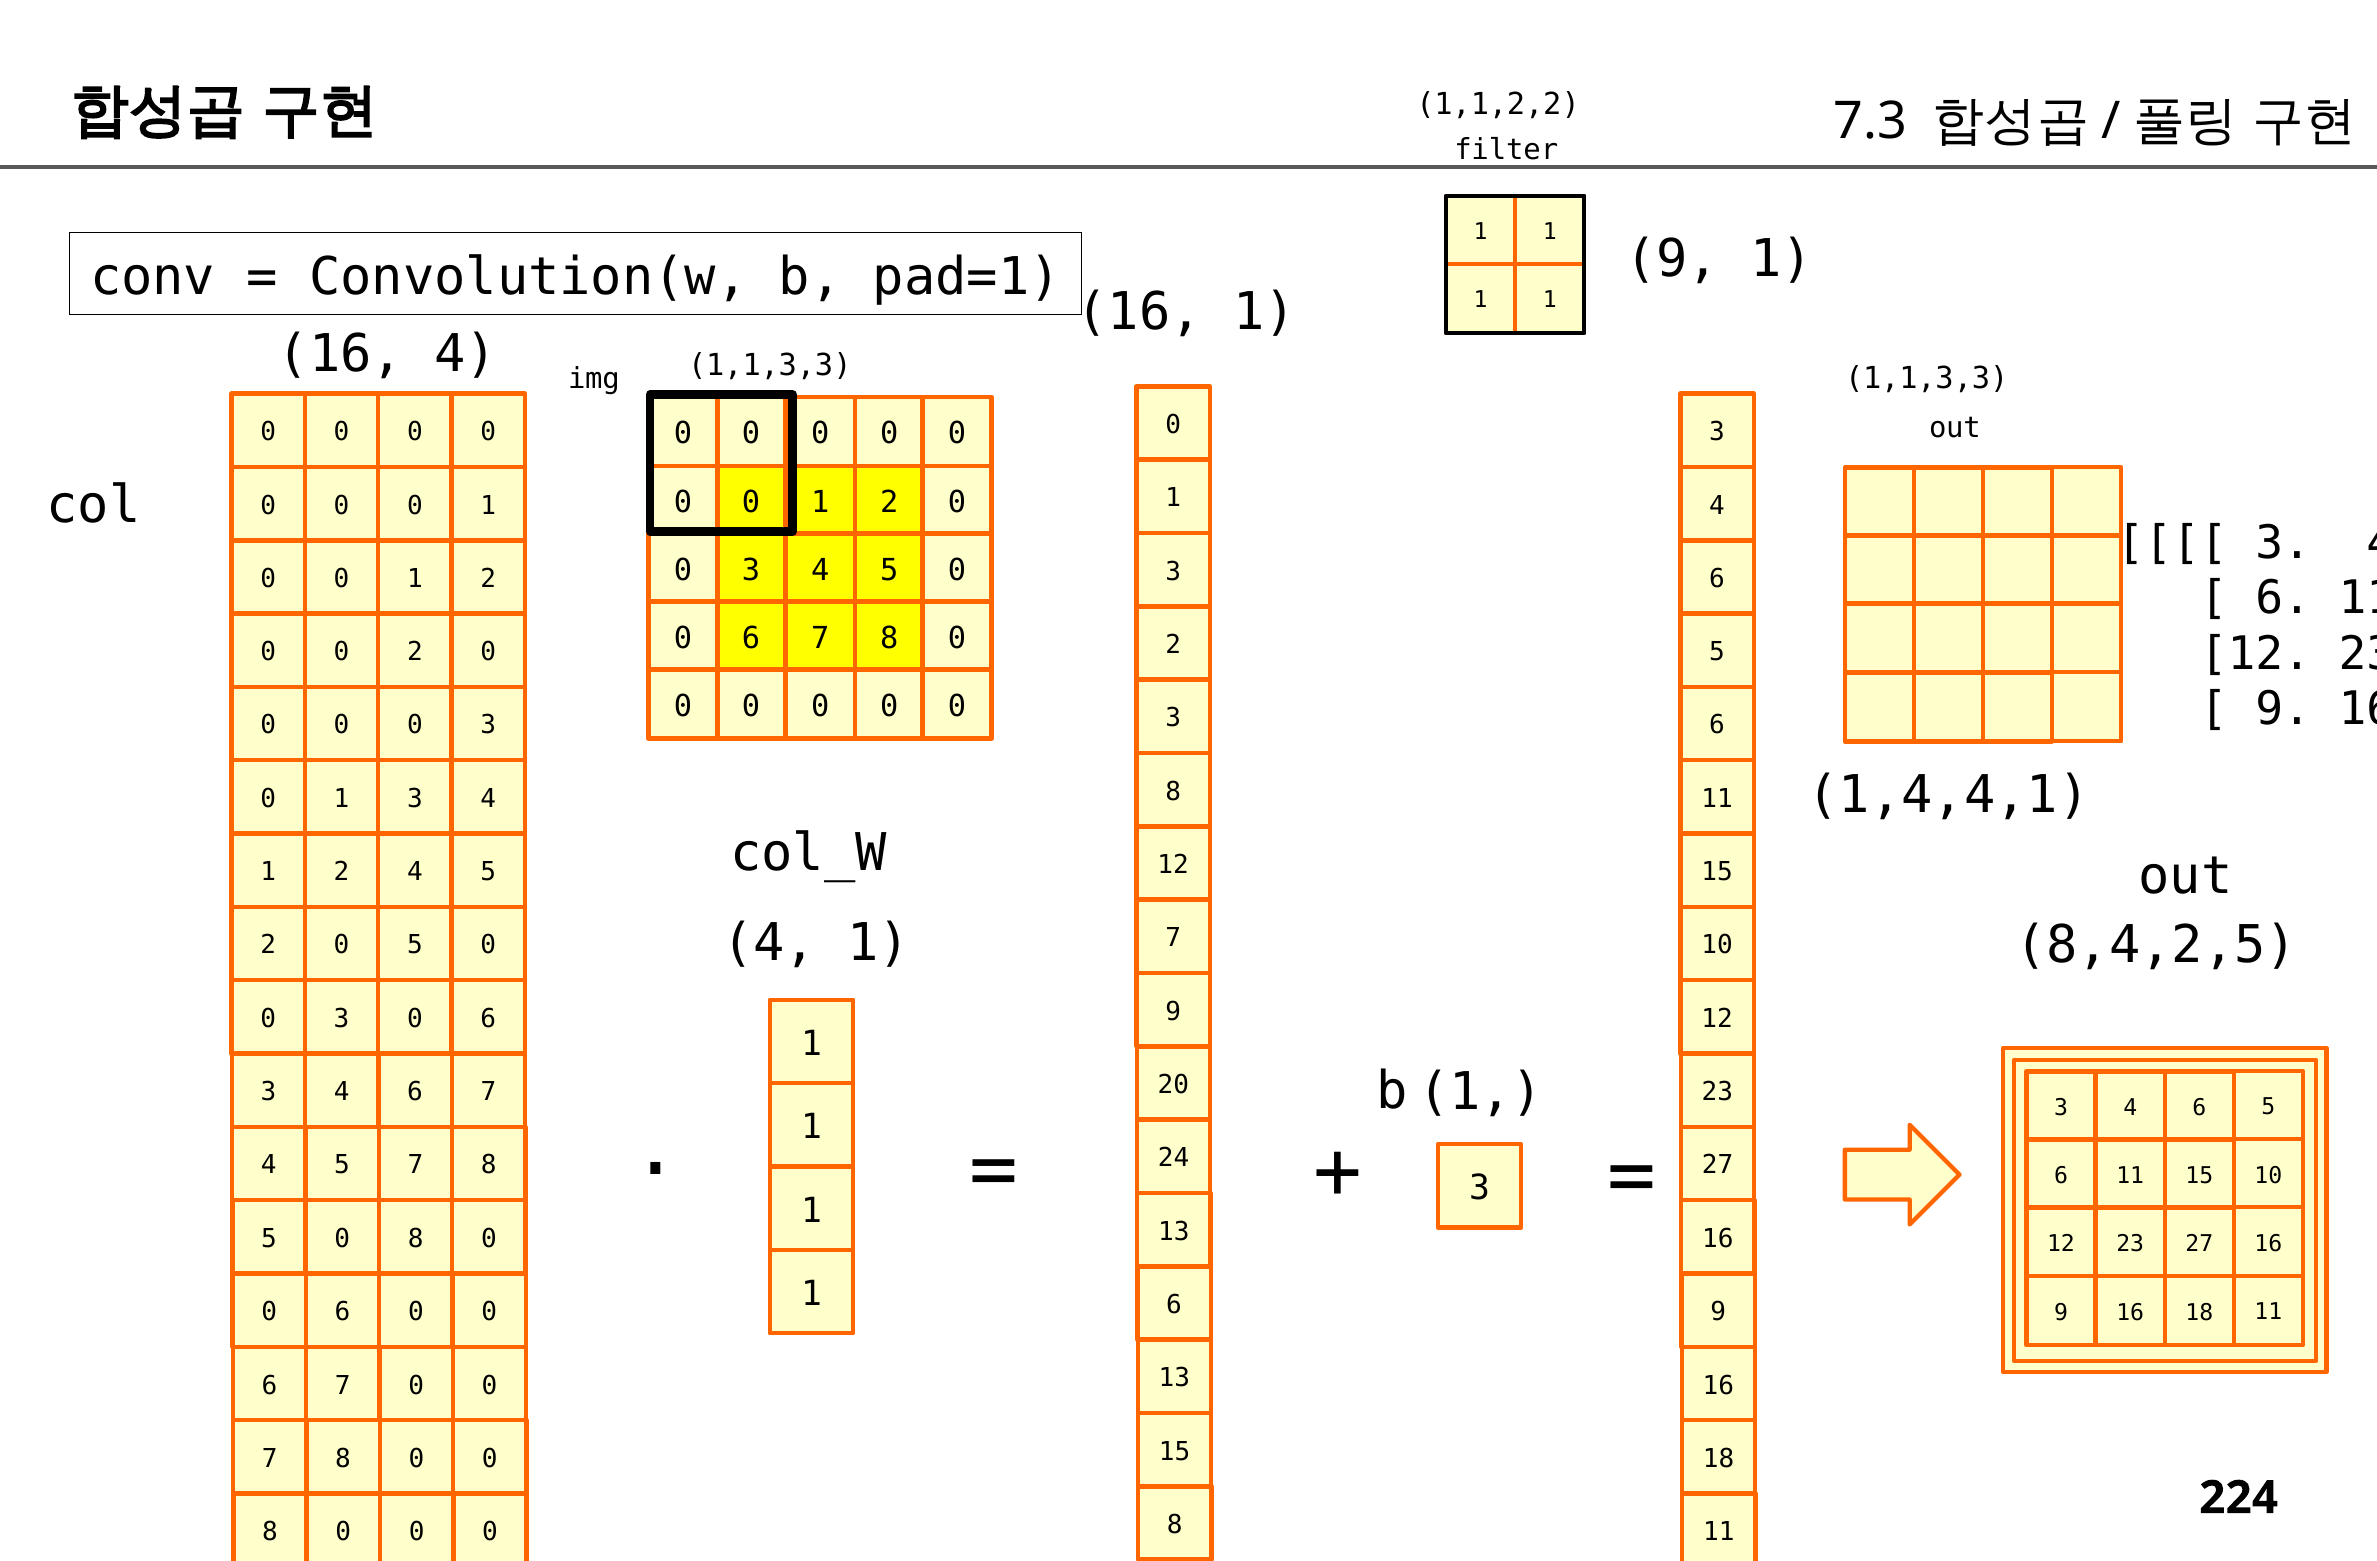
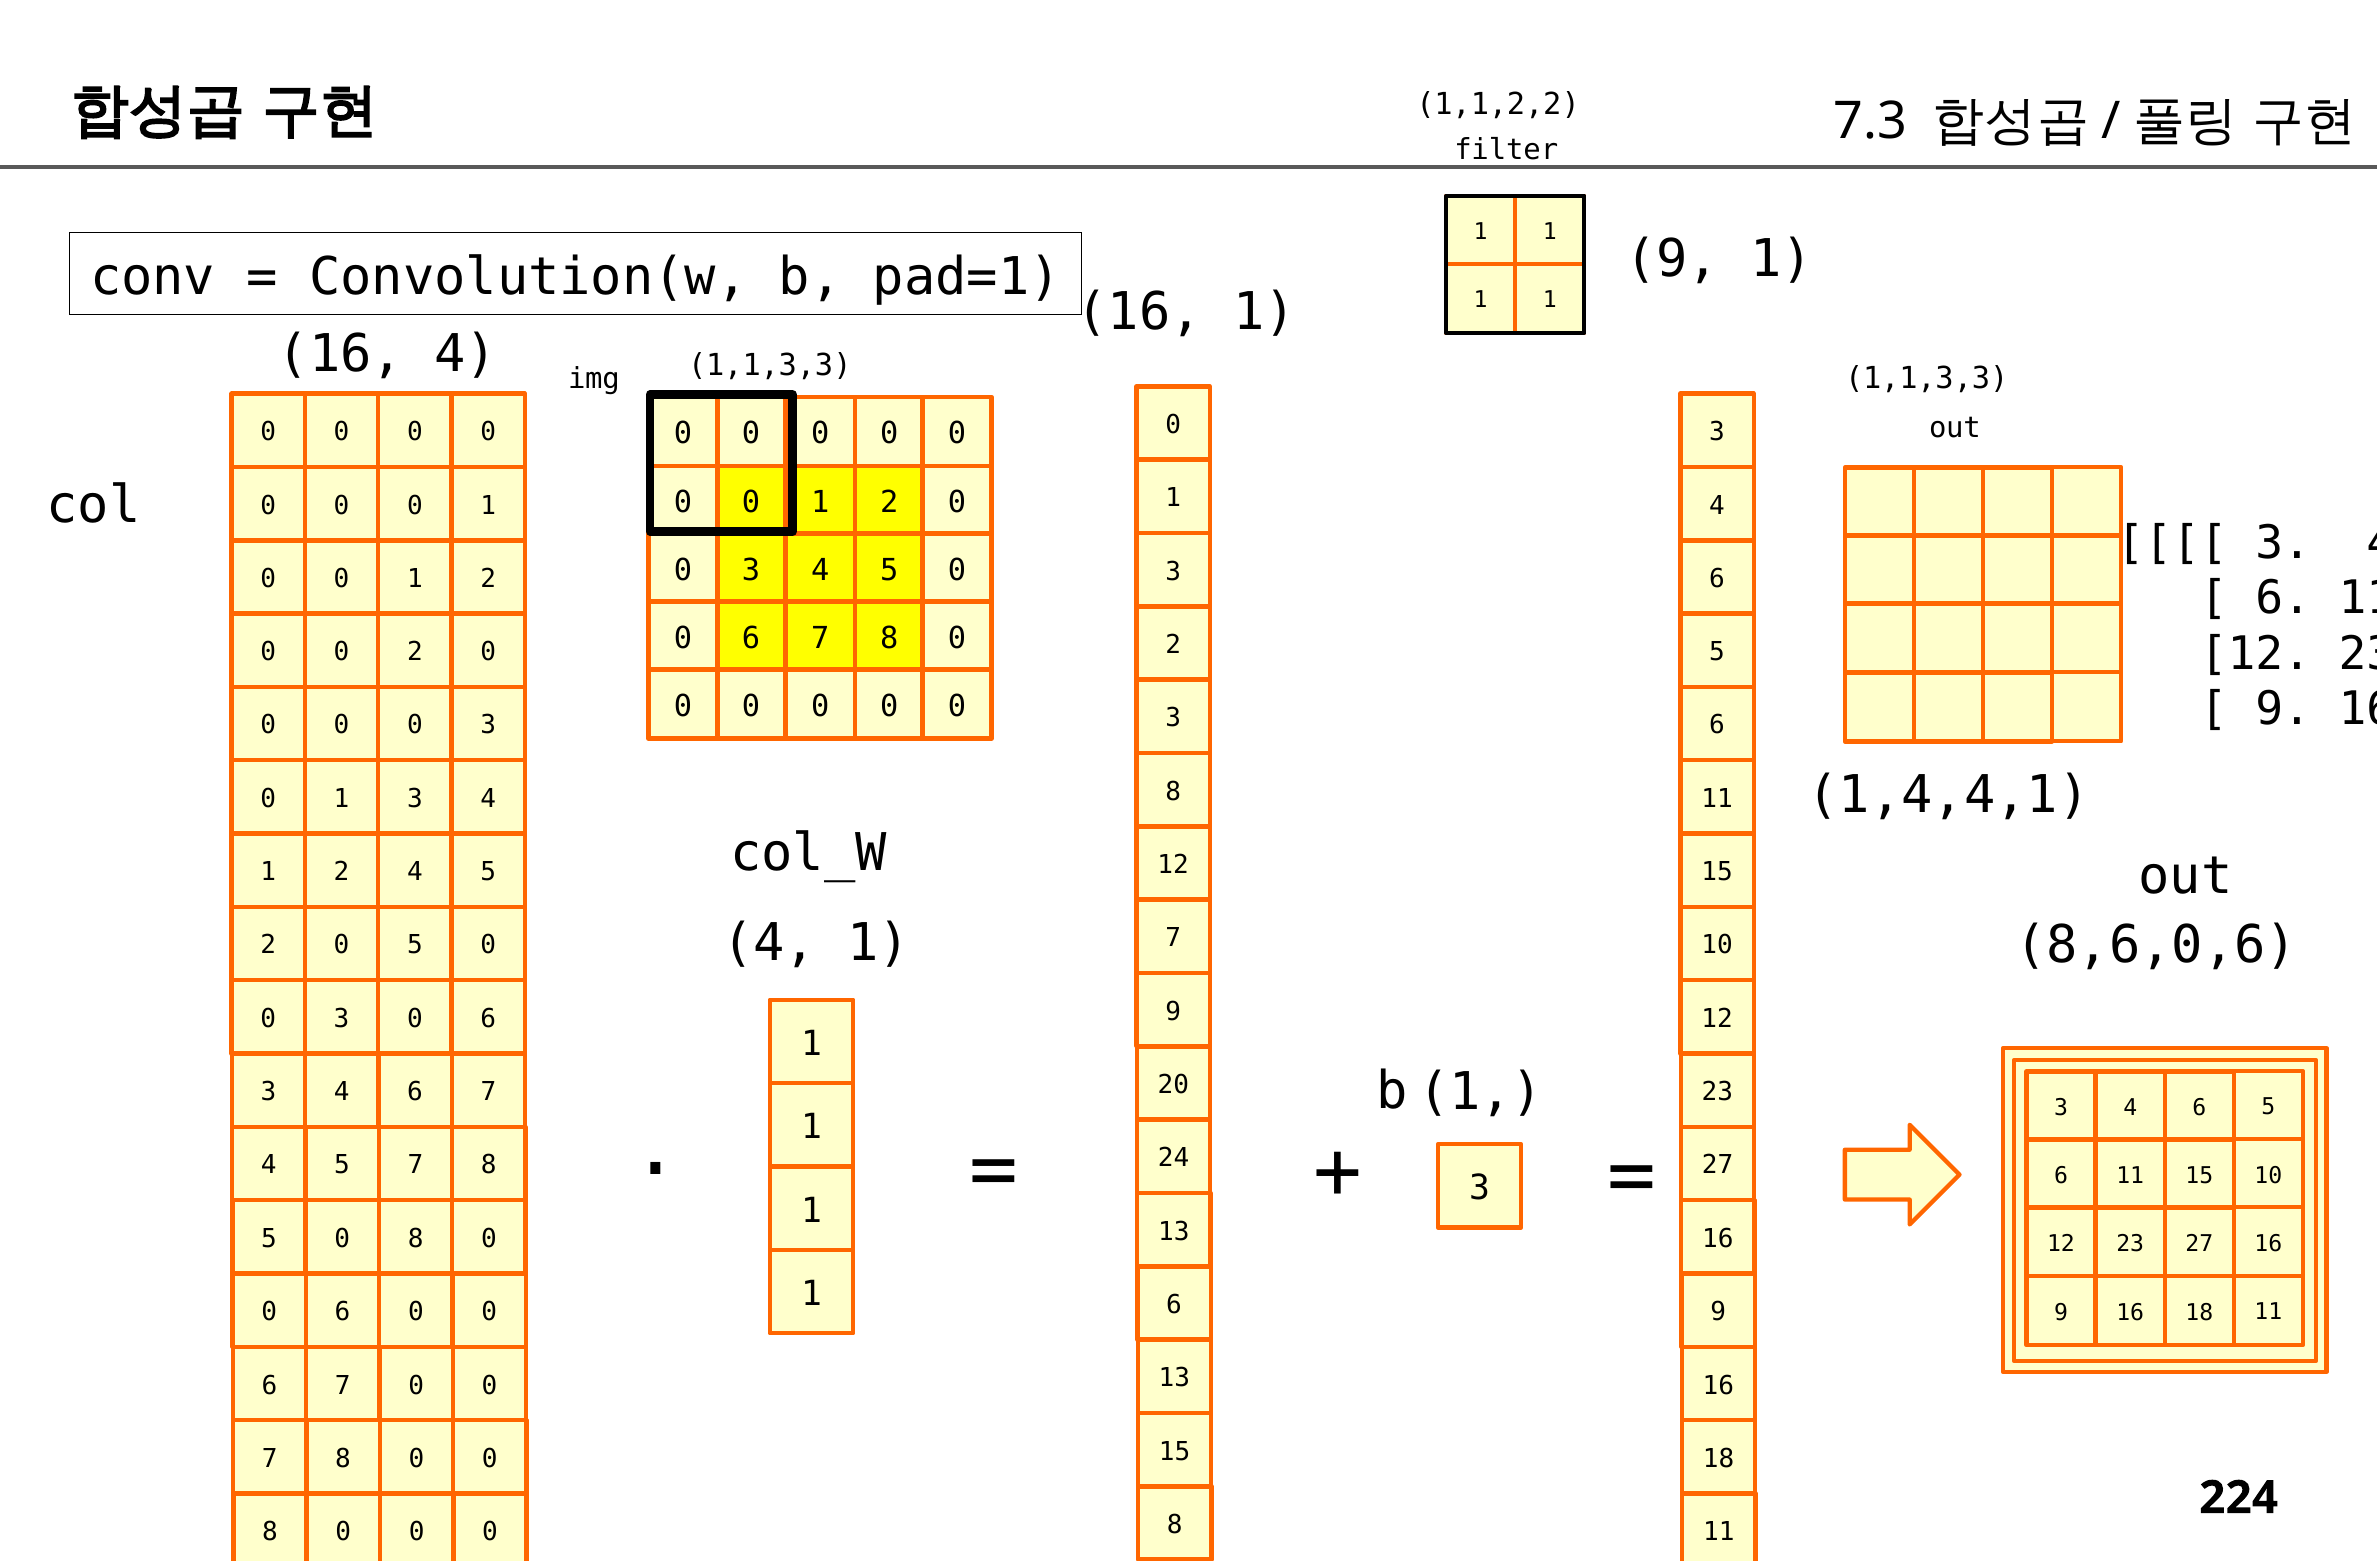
8,4,2,5: 8,4,2,5 -> 8,6,0,6 (2156, 946)
